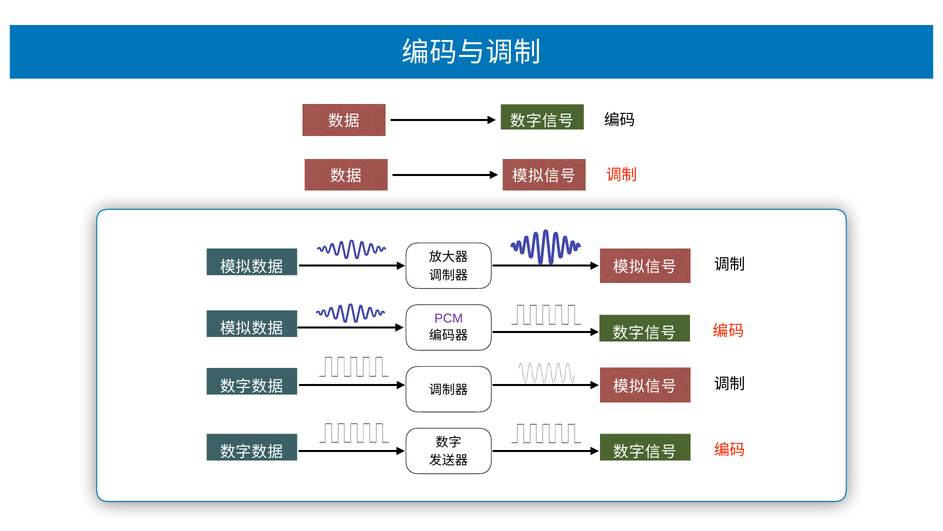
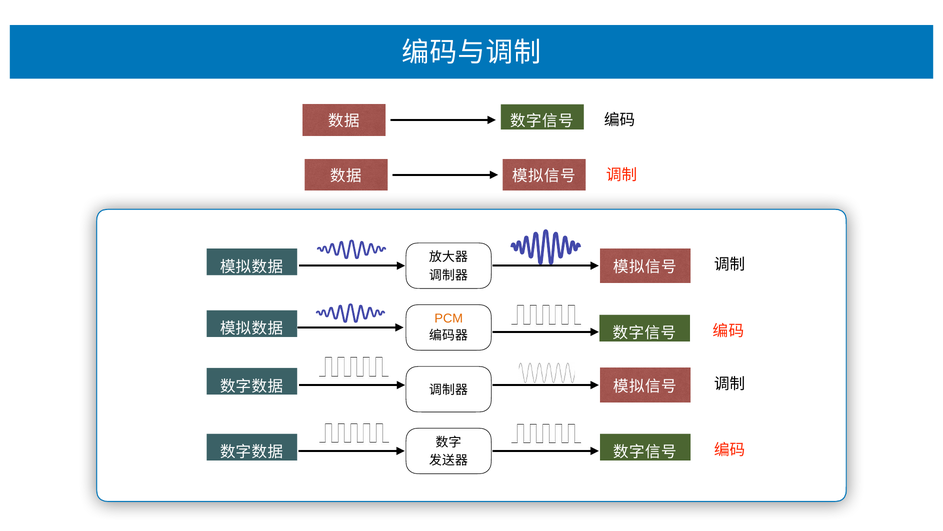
PCM colour: purple -> orange (449, 318)
